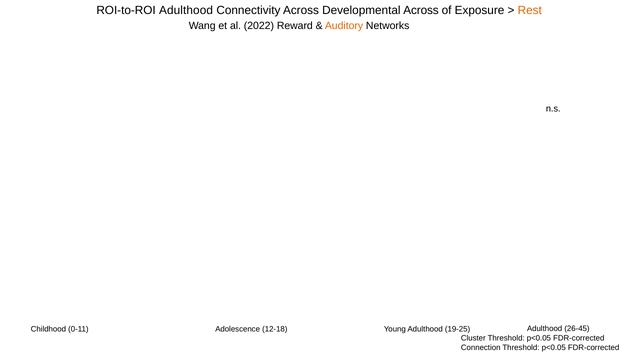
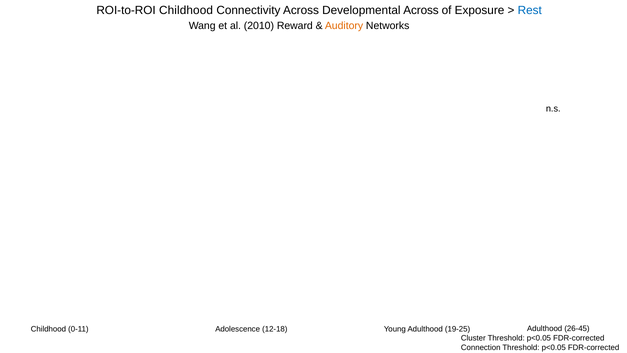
ROI-to-ROI Adulthood: Adulthood -> Childhood (186, 10)
Rest colour: orange -> blue (530, 10)
2022: 2022 -> 2010 (259, 26)
